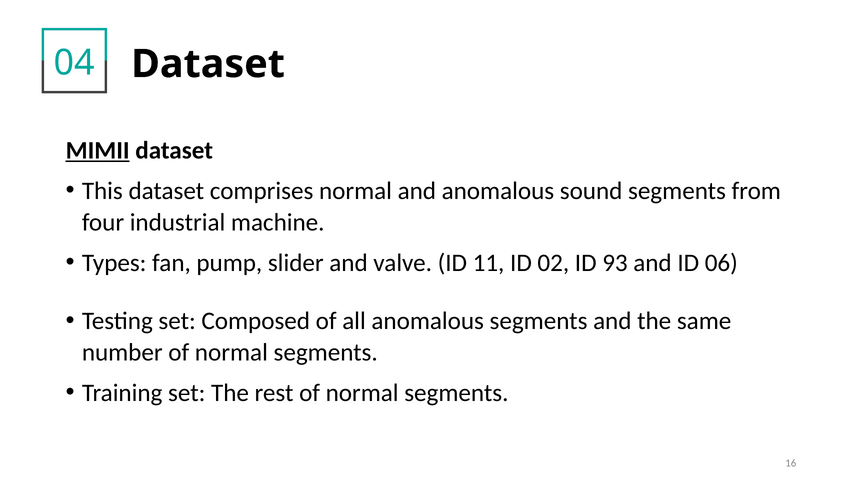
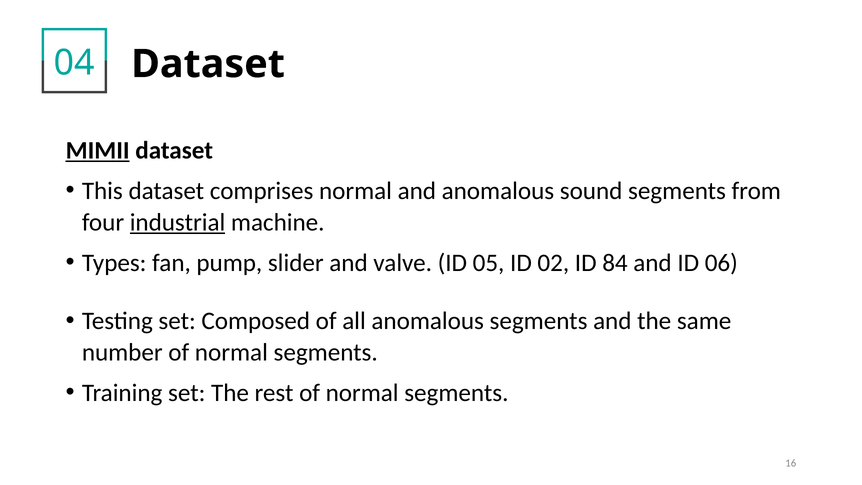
industrial underline: none -> present (178, 222)
11: 11 -> 05 (489, 263)
93: 93 -> 84 (615, 263)
